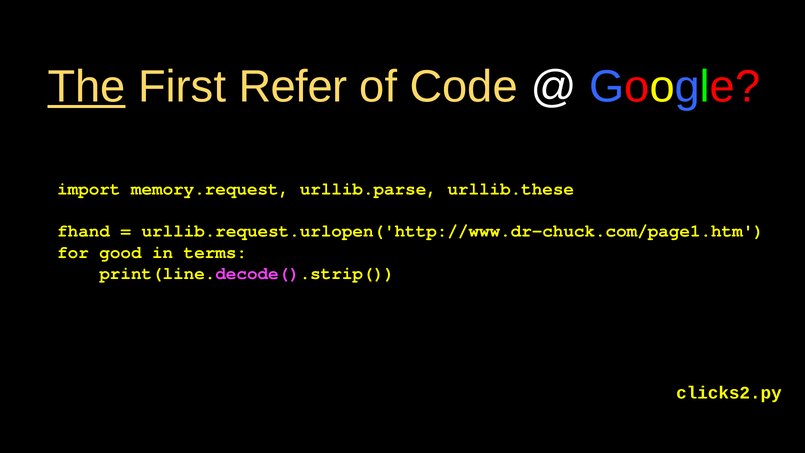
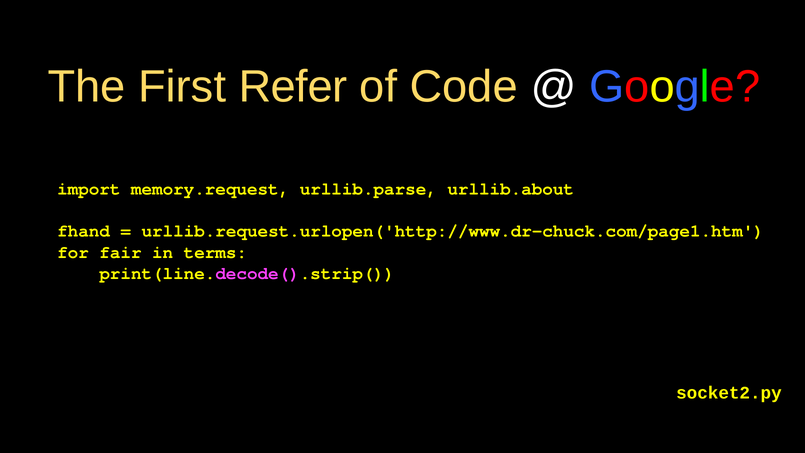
The underline: present -> none (87, 87)
urllib.these: urllib.these -> urllib.about (511, 189)
good: good -> fair (120, 252)
clicks2.py: clicks2.py -> socket2.py (729, 393)
